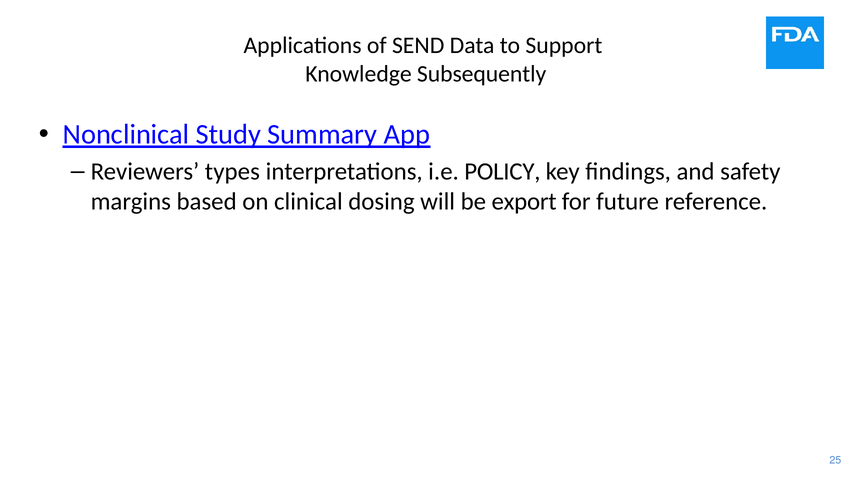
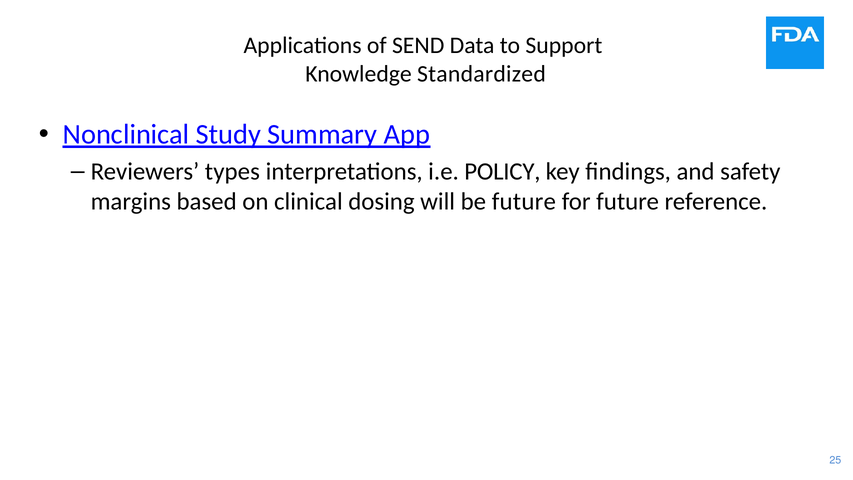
Subsequently: Subsequently -> Standardized (481, 74)
be export: export -> future (524, 202)
